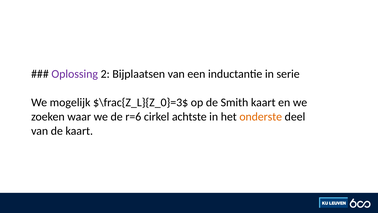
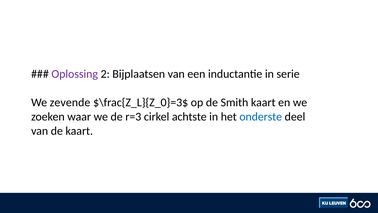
mogelijk: mogelijk -> zevende (70, 102)
r=6: r=6 -> r=3 (133, 116)
onderste colour: orange -> blue (261, 116)
